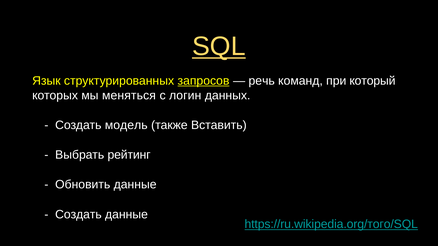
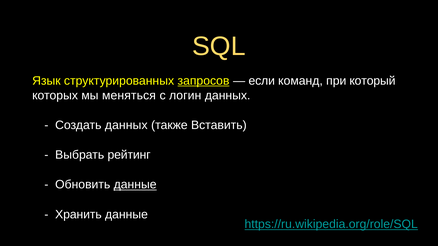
SQL underline: present -> none (219, 47)
речь: речь -> если (262, 81)
Создать модель: модель -> данных (126, 125)
данные underline: none -> present (135, 185)
Создать: Создать -> Хранить (78, 215)
https://ru.wikipedia.org/того/SQL: https://ru.wikipedia.org/того/SQL -> https://ru.wikipedia.org/role/SQL (331, 225)
